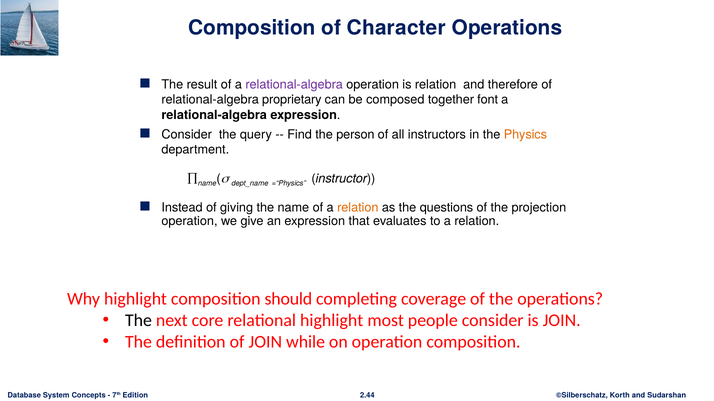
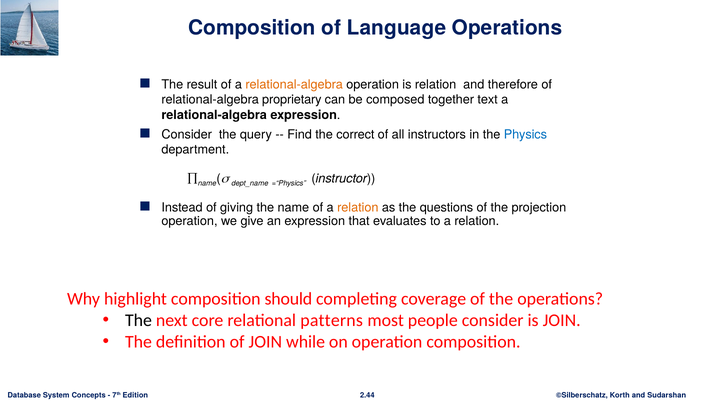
Character: Character -> Language (396, 28)
relational-algebra colour: purple -> orange (294, 85)
font: font -> text (488, 100)
person: person -> correct (355, 135)
Physics colour: orange -> blue (525, 135)
relational highlight: highlight -> patterns (332, 321)
